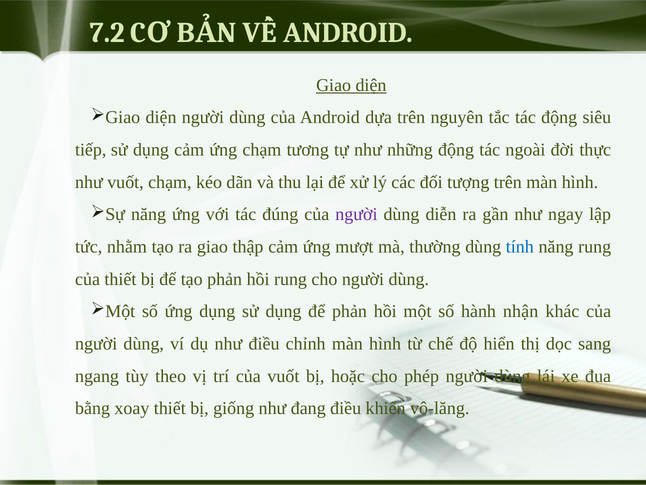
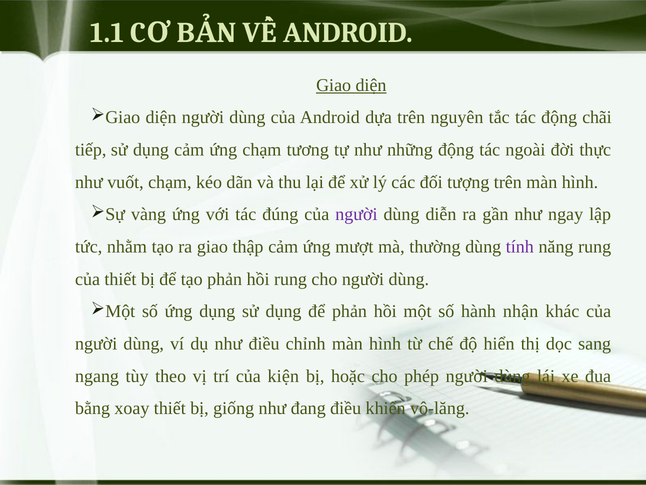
7.2: 7.2 -> 1.1 (107, 33)
siêu: siêu -> chãi (597, 117)
năng: năng -> vàng (149, 214)
tính colour: blue -> purple (520, 247)
của vuốt: vuốt -> kiện (283, 376)
